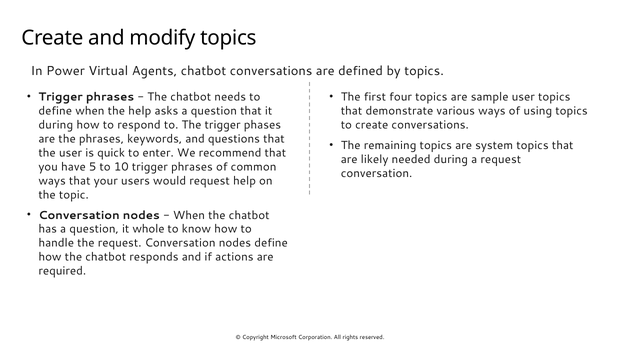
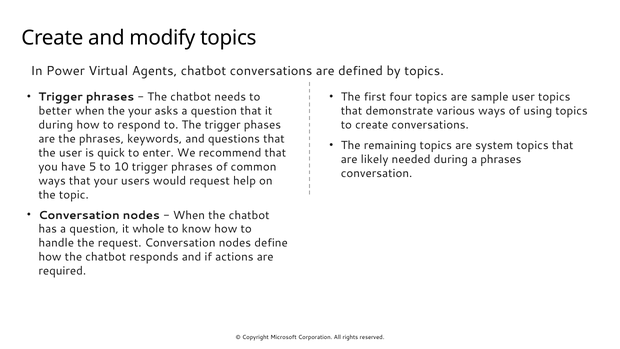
define: define -> better (55, 111)
the help: help -> your (140, 111)
a request: request -> phrases (501, 159)
